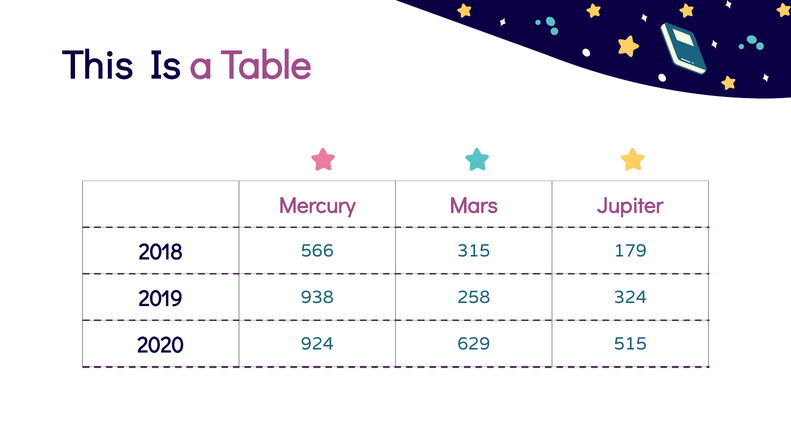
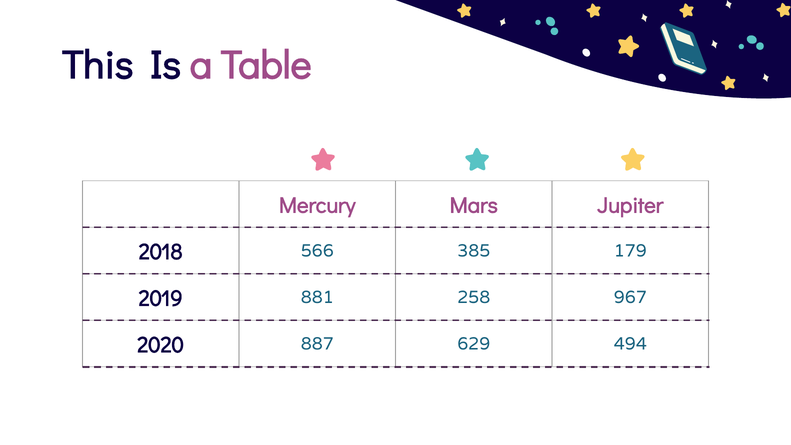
315: 315 -> 385 (474, 251)
938: 938 -> 881 (317, 298)
324: 324 -> 967 (630, 298)
924: 924 -> 887 (317, 344)
515: 515 -> 494 (630, 344)
